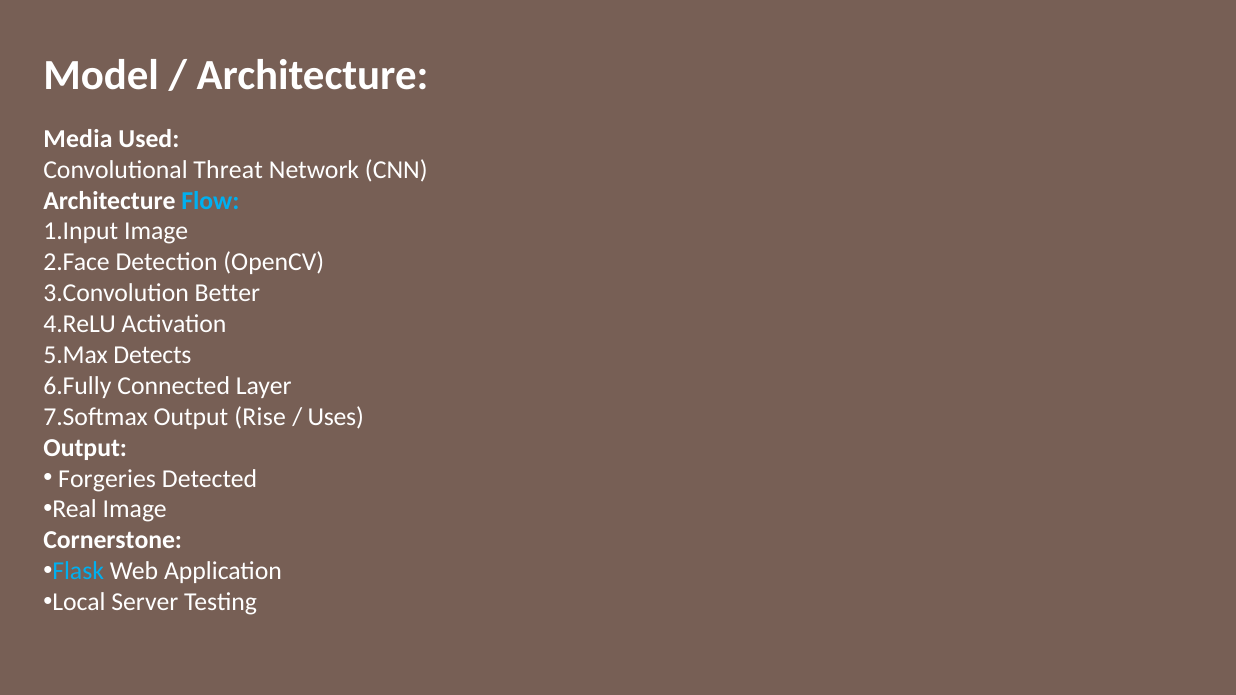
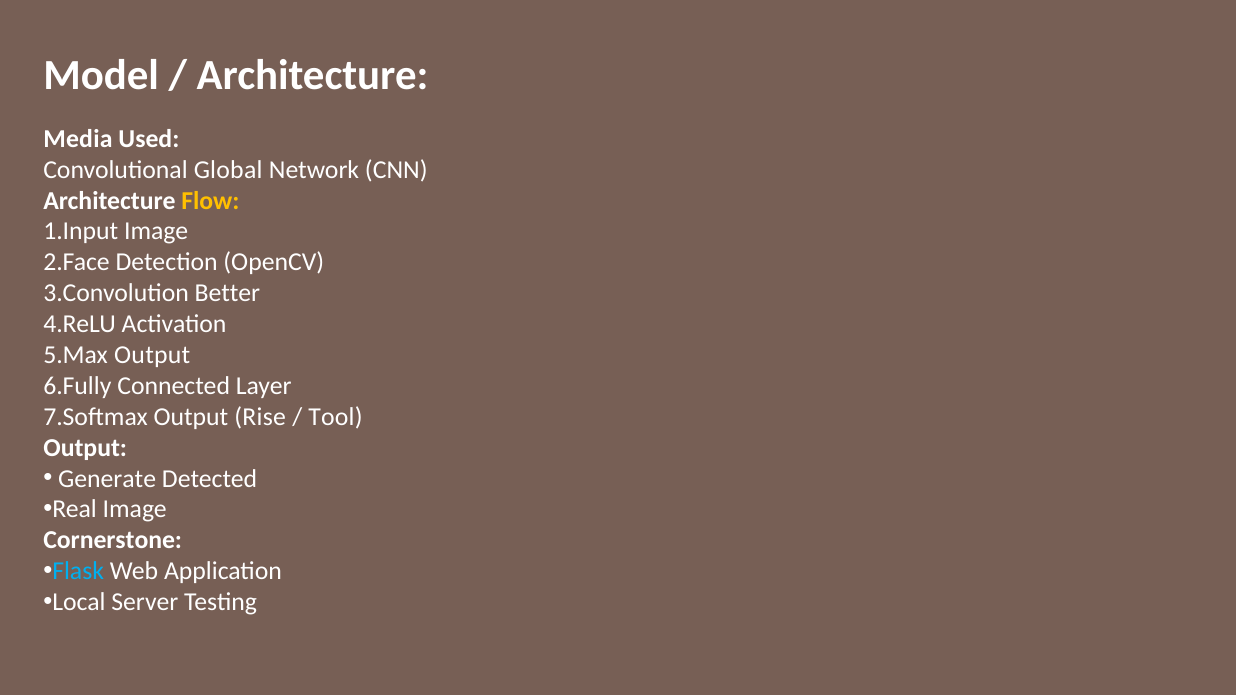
Threat: Threat -> Global (228, 170)
Flow colour: light blue -> yellow (210, 201)
Detects: Detects -> Output (152, 355)
Uses: Uses -> Tool (335, 417)
Forgeries: Forgeries -> Generate (107, 479)
